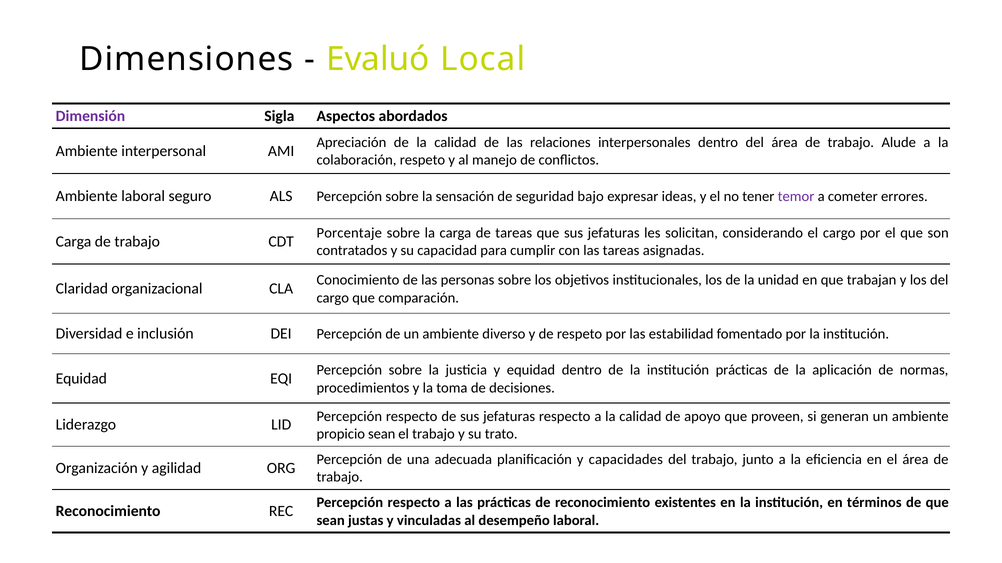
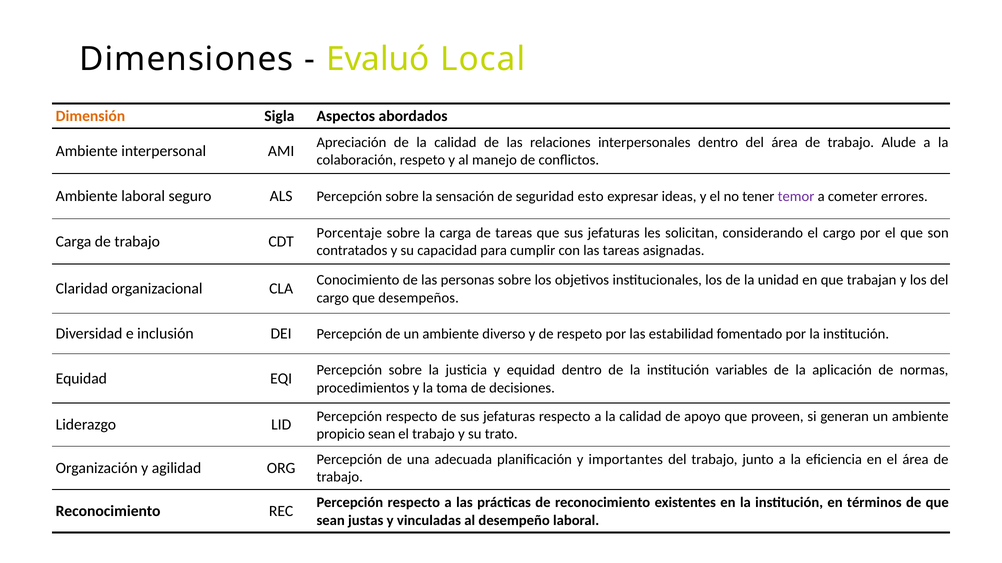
Dimensión colour: purple -> orange (90, 116)
bajo: bajo -> esto (591, 197)
comparación: comparación -> desempeños (419, 298)
institución prácticas: prácticas -> variables (742, 370)
capacidades: capacidades -> importantes (626, 460)
